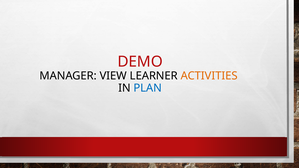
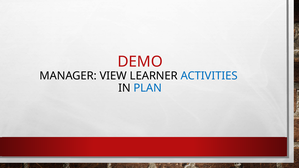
ACTIVITIES colour: orange -> blue (209, 76)
